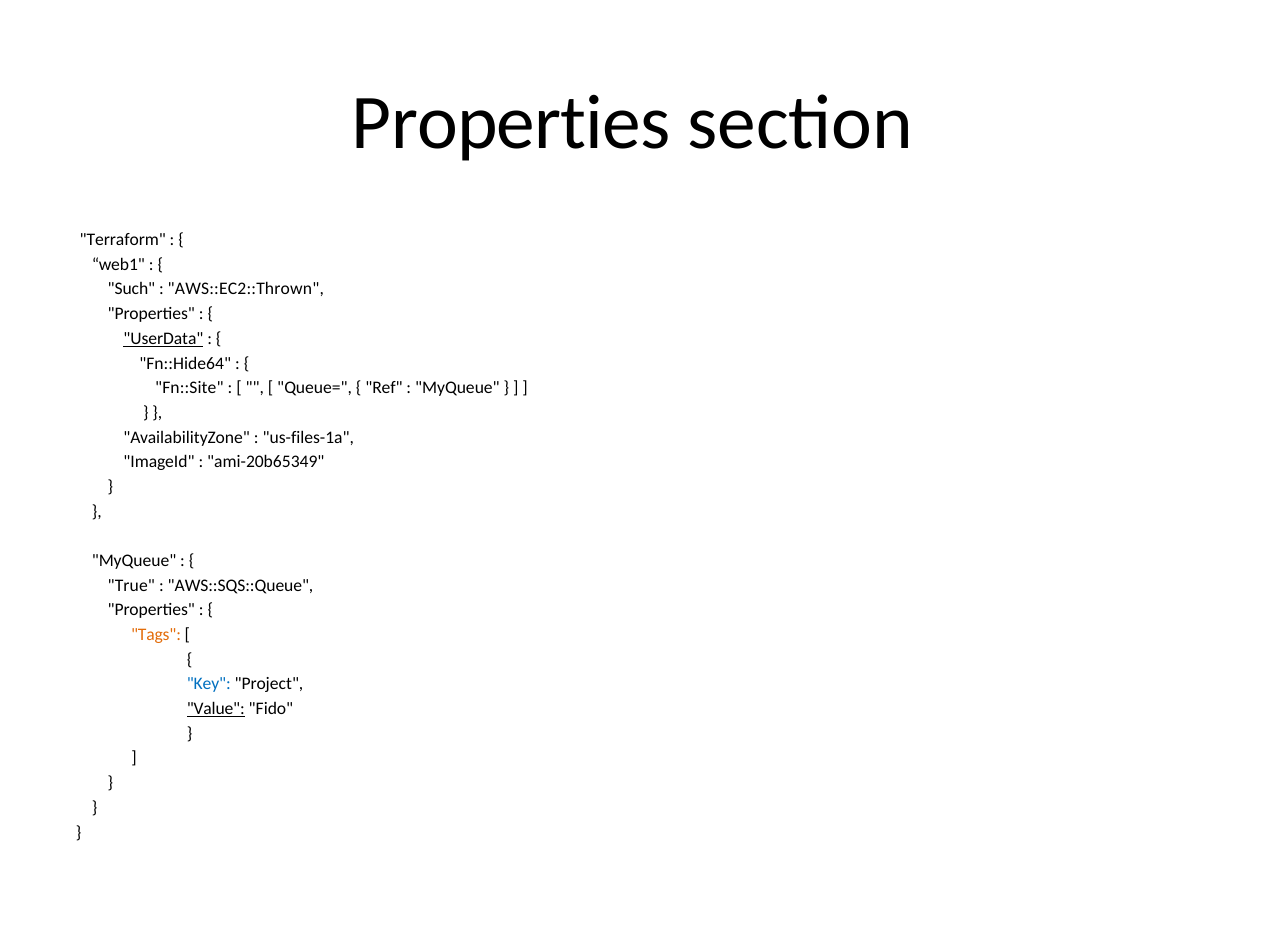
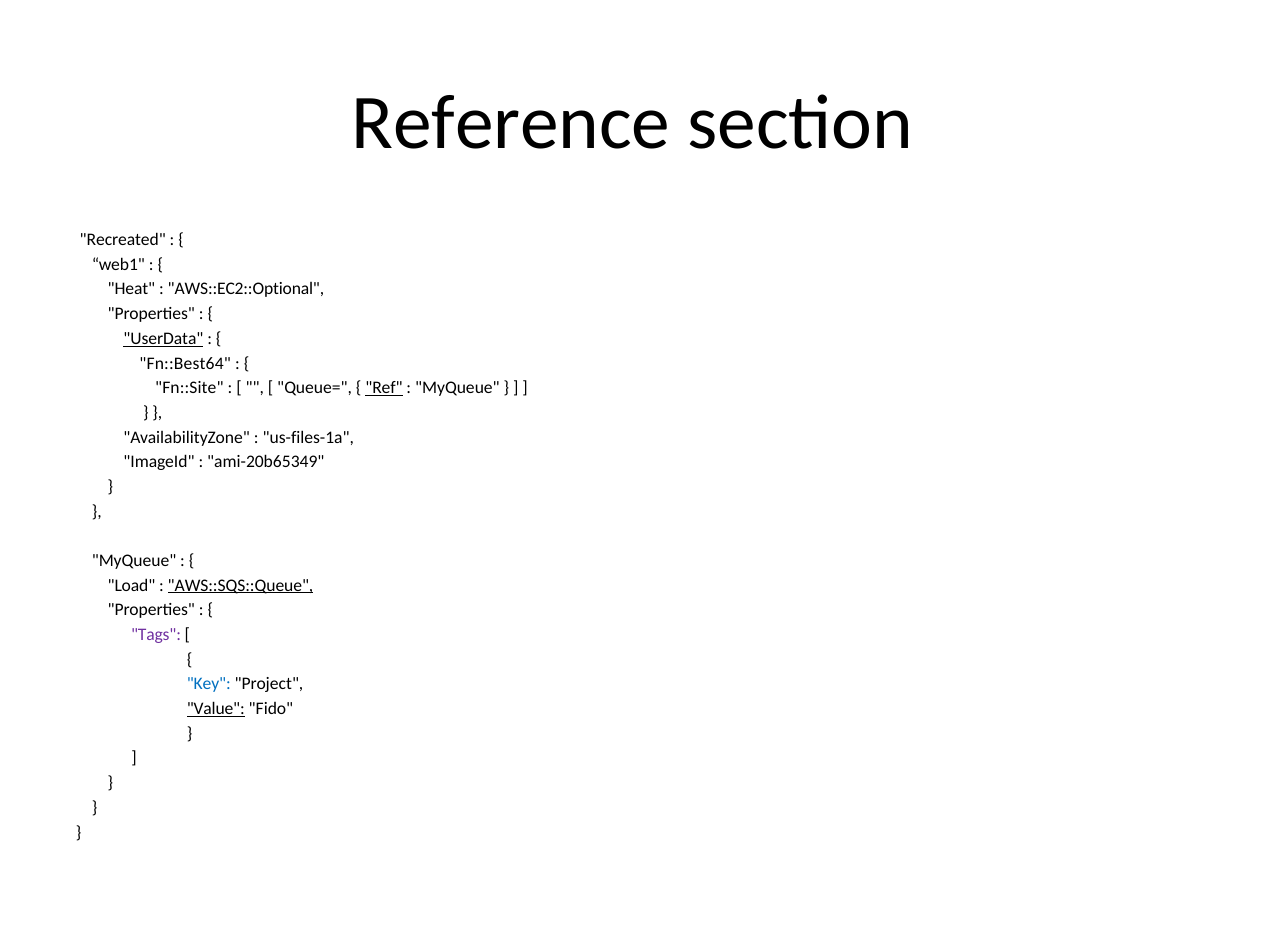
Properties: Properties -> Reference (511, 123)
Terraform: Terraform -> Recreated (123, 240)
Such: Such -> Heat (131, 289)
AWS::EC2::Thrown: AWS::EC2::Thrown -> AWS::EC2::Optional (246, 289)
Fn::Hide64: Fn::Hide64 -> Fn::Best64 (185, 363)
Ref underline: none -> present (384, 388)
True: True -> Load (131, 585)
AWS::SQS::Queue underline: none -> present (241, 585)
Tags colour: orange -> purple (156, 634)
